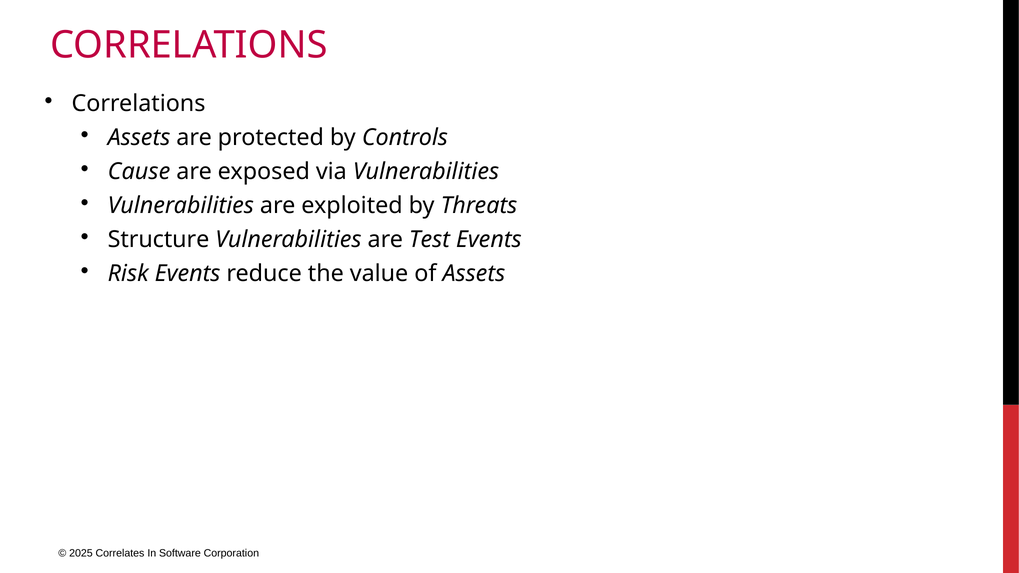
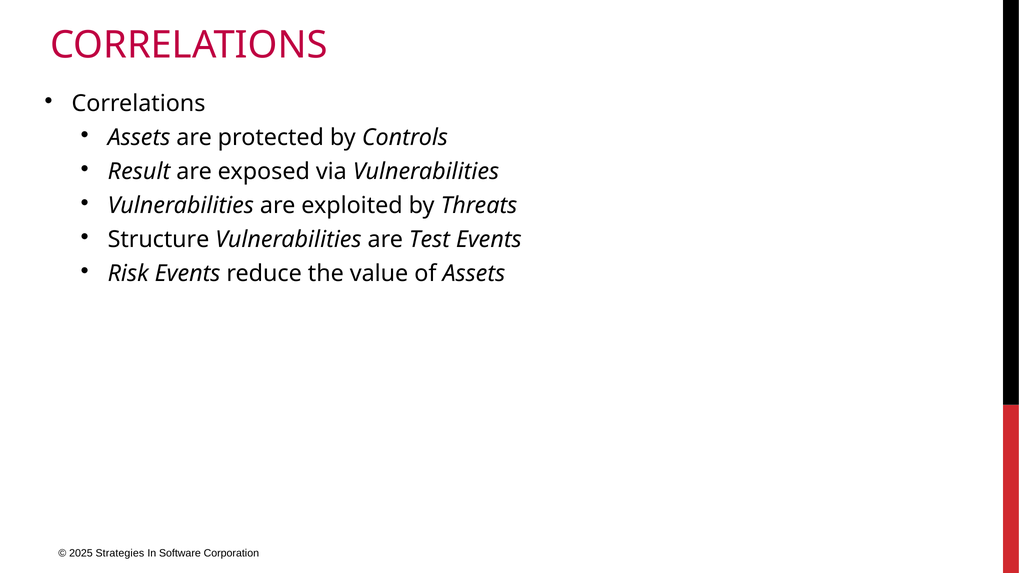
Cause: Cause -> Result (139, 171)
Correlates: Correlates -> Strategies (120, 554)
